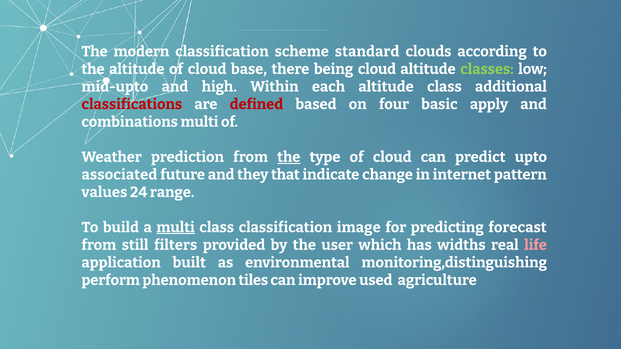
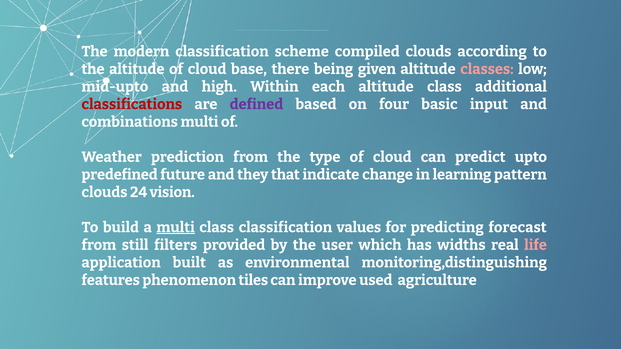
standard: standard -> compiled (367, 52)
being cloud: cloud -> given (377, 69)
classes colour: light green -> pink (487, 69)
defined colour: red -> purple (256, 104)
apply: apply -> input (489, 104)
the underline: present -> none (289, 157)
associated: associated -> predefined (120, 175)
internet: internet -> learning (462, 175)
values: values -> clouds (104, 192)
range: range -> vision (172, 192)
image: image -> values (359, 228)
perform: perform -> features (111, 280)
